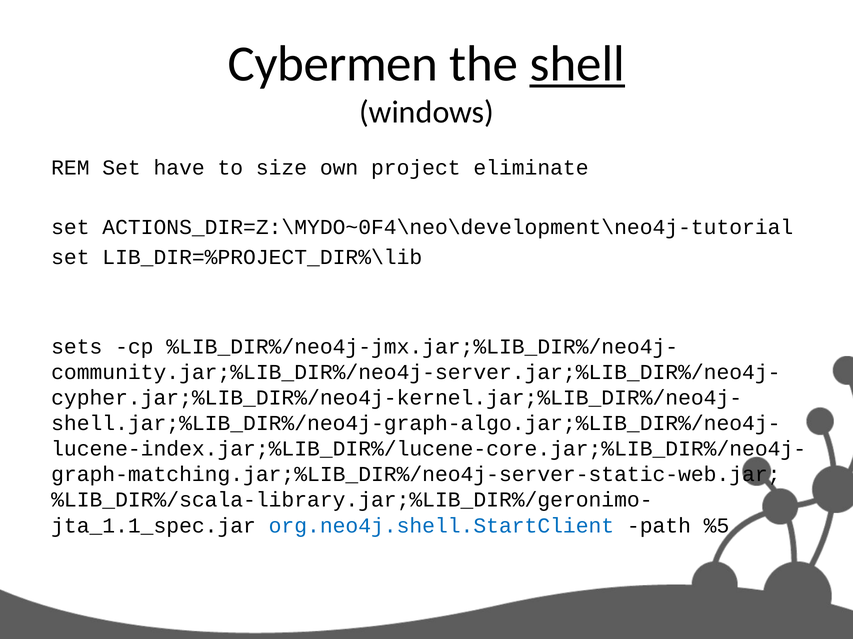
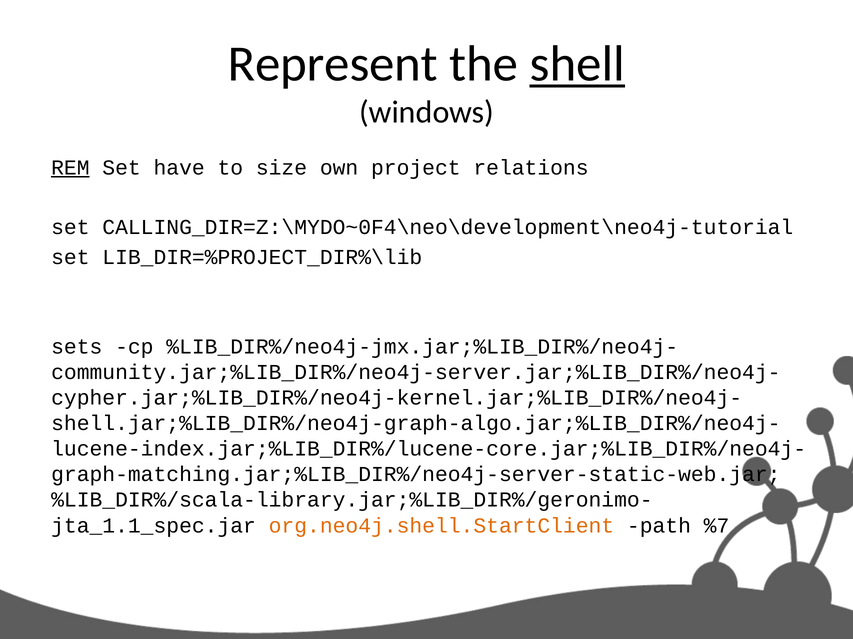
Cybermen: Cybermen -> Represent (333, 64)
REM underline: none -> present (70, 168)
eliminate: eliminate -> relations (531, 168)
ACTIONS_DIR=Z:\MYDO~0F4\neo\development\neo4j-tutorial: ACTIONS_DIR=Z:\MYDO~0F4\neo\development\neo4j-tutorial -> CALLING_DIR=Z:\MYDO~0F4\neo\development\neo4j-tutorial (448, 228)
org.neo4j.shell.StartClient colour: blue -> orange (441, 526)
%5: %5 -> %7 (717, 526)
